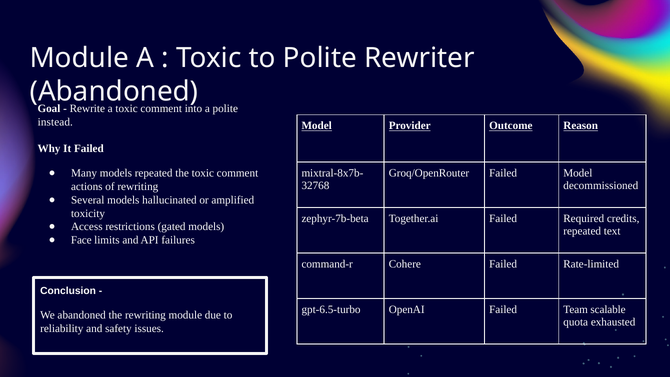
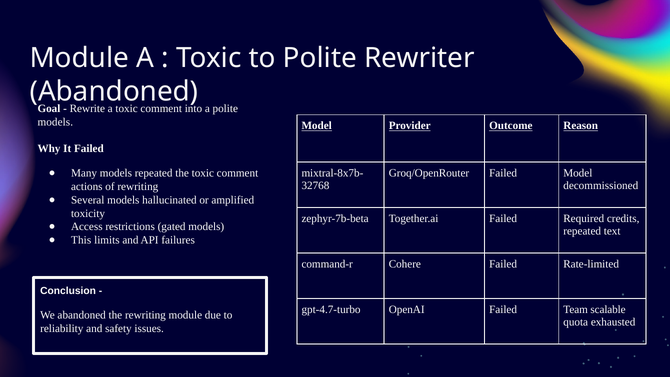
instead: instead -> models (55, 122)
Face: Face -> This (81, 240)
gpt-6.5-turbo: gpt-6.5-turbo -> gpt-4.7-turbo (331, 309)
